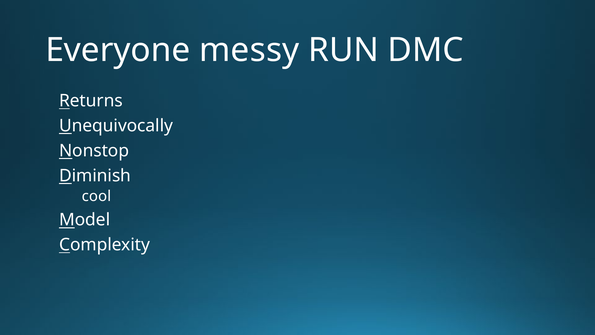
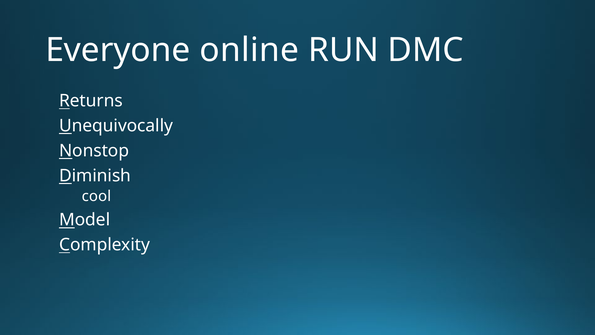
messy: messy -> online (249, 50)
